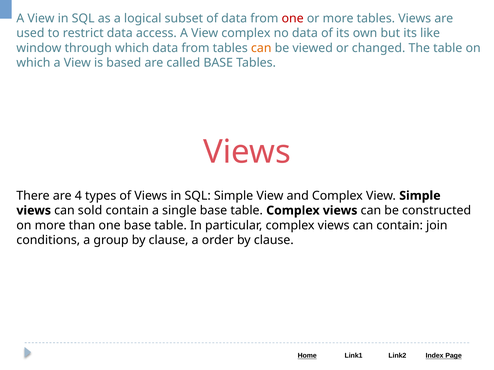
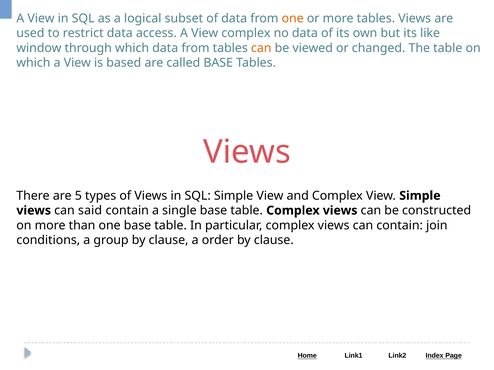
one colour: red -> orange (293, 18)
4: 4 -> 5 (78, 196)
sold: sold -> said (90, 211)
